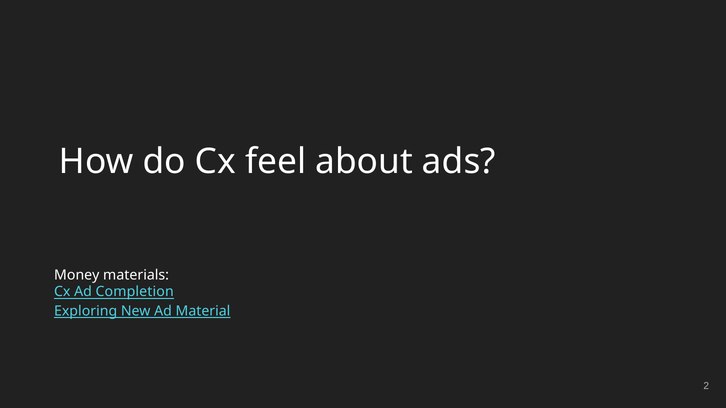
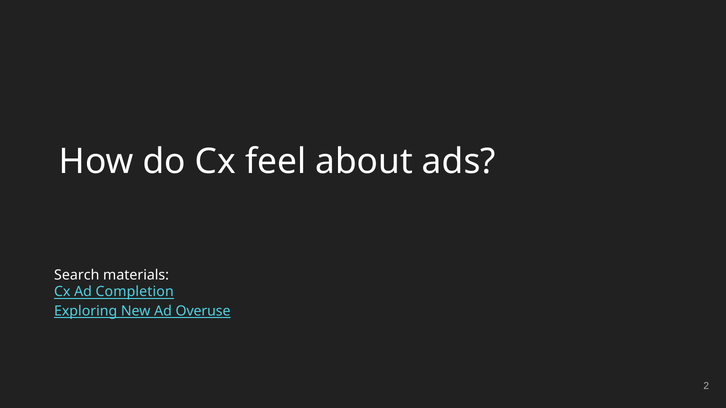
Money: Money -> Search (77, 275)
Material: Material -> Overuse (203, 311)
